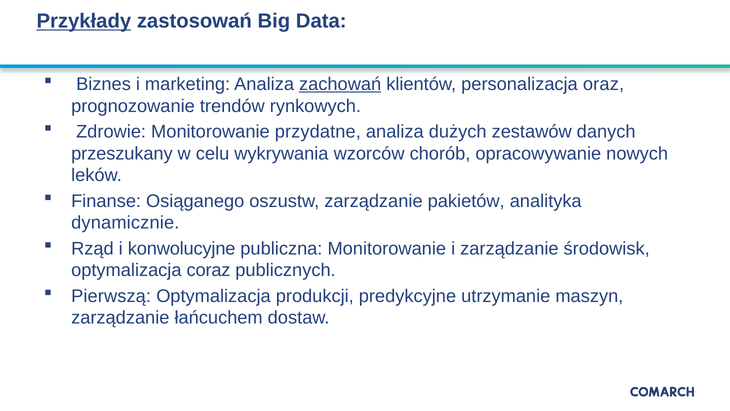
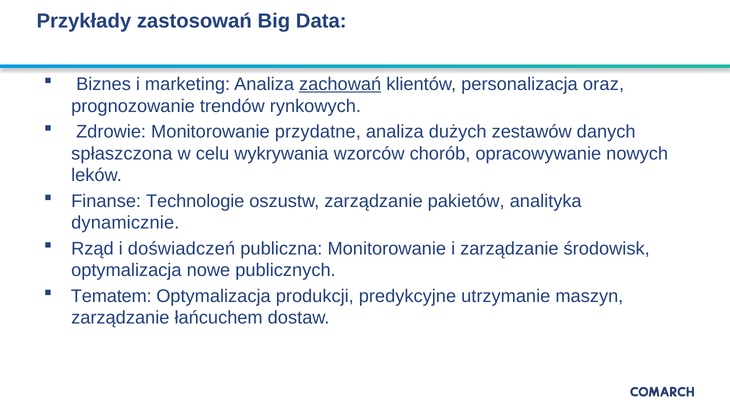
Przykłady underline: present -> none (84, 21)
przeszukany: przeszukany -> spłaszczona (122, 153)
Osiąganego: Osiąganego -> Technologie (195, 201)
konwolucyjne: konwolucyjne -> doświadczeń (182, 248)
coraz: coraz -> nowe (208, 270)
Pierwszą: Pierwszą -> Tematem (111, 296)
